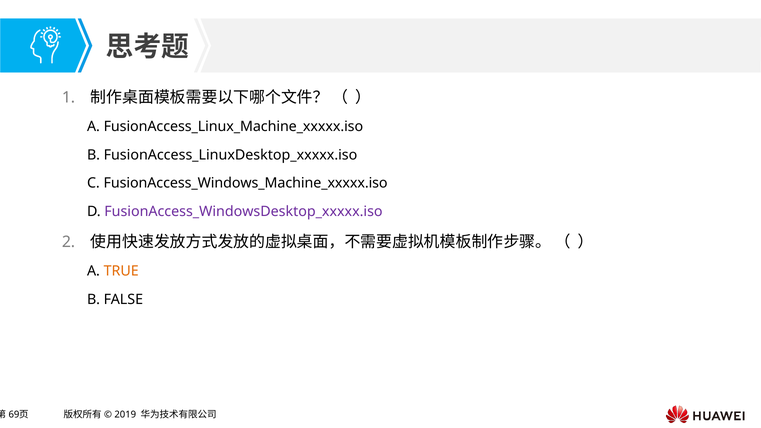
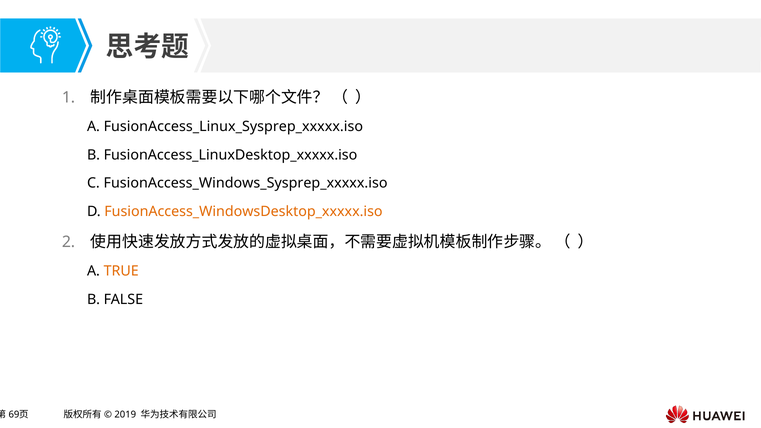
FusionAccess_Linux_Machine_xxxxx.iso: FusionAccess_Linux_Machine_xxxxx.iso -> FusionAccess_Linux_Sysprep_xxxxx.iso (233, 127)
FusionAccess_Windows_Machine_xxxxx.iso: FusionAccess_Windows_Machine_xxxxx.iso -> FusionAccess_Windows_Sysprep_xxxxx.iso (246, 183)
FusionAccess_WindowsDesktop_xxxxx.iso colour: purple -> orange (243, 212)
